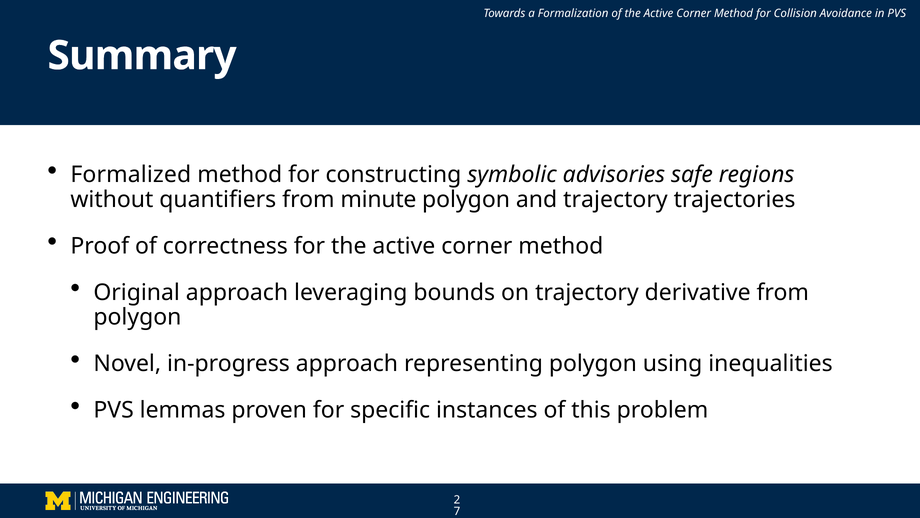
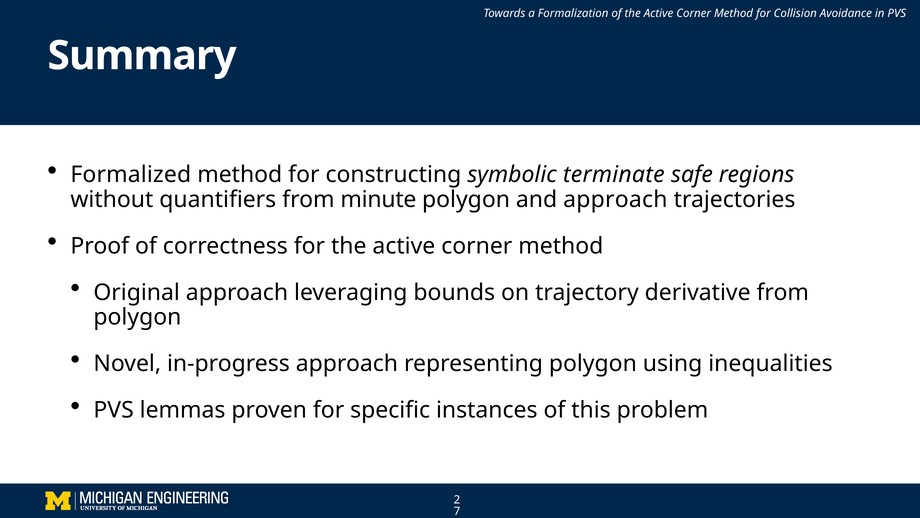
advisories: advisories -> terminate (614, 174)
and trajectory: trajectory -> approach (615, 199)
